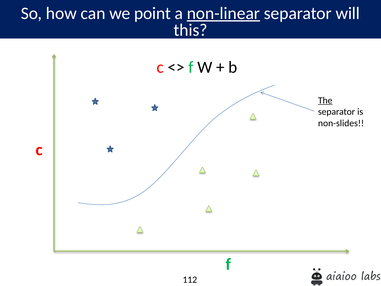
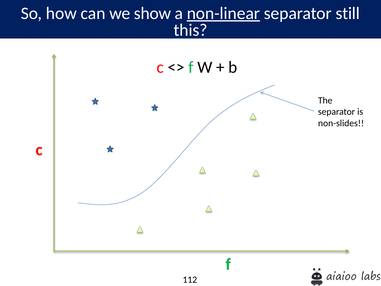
point: point -> show (153, 13)
will: will -> still (348, 13)
The underline: present -> none (325, 100)
